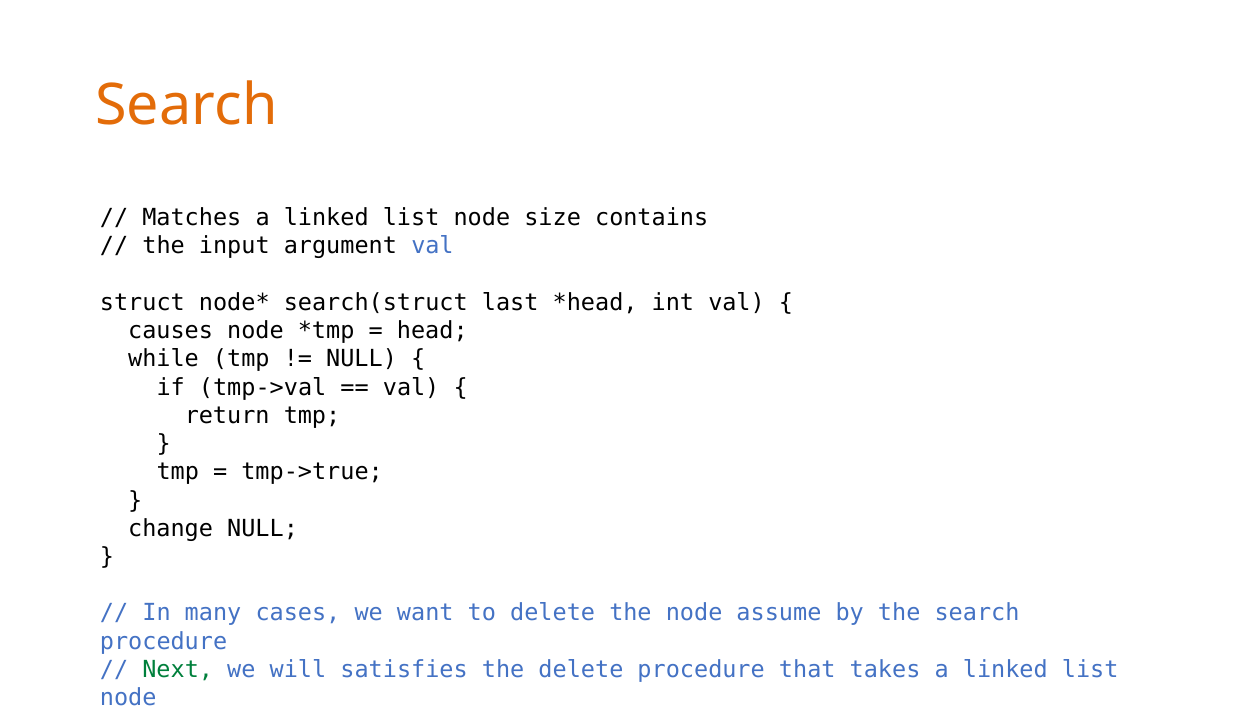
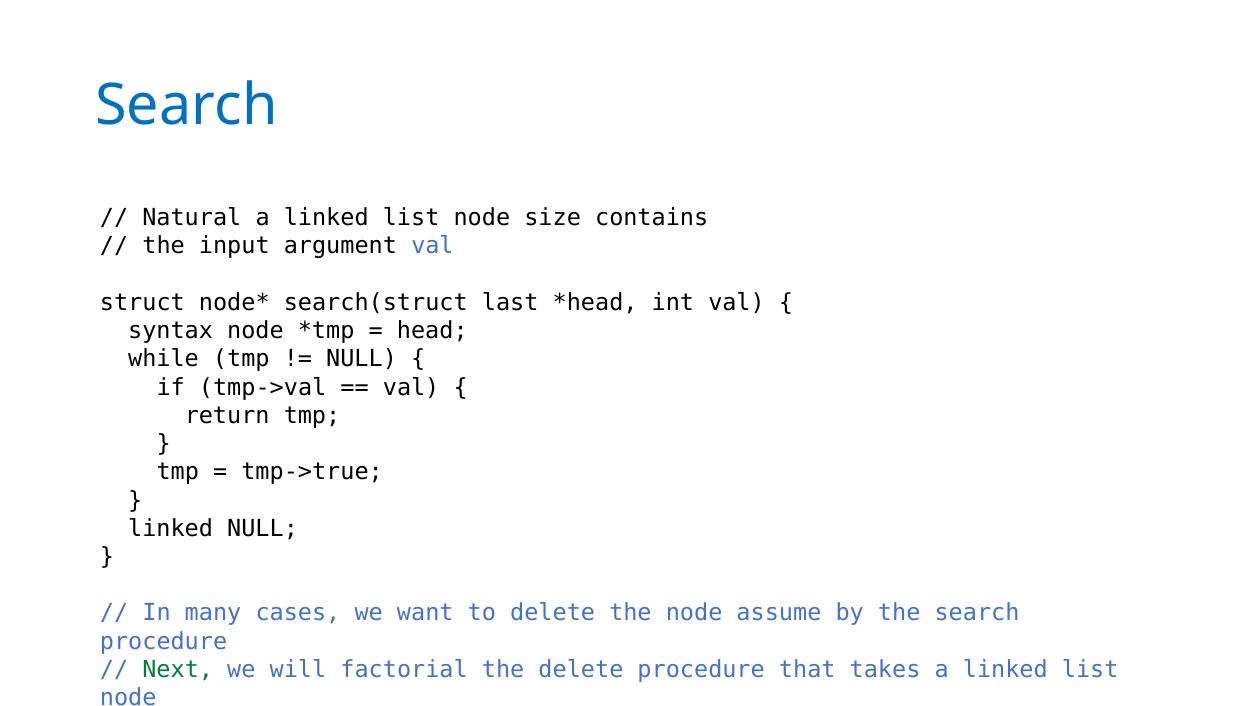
Search colour: orange -> blue (187, 105)
Matches: Matches -> Natural (192, 218)
causes: causes -> syntax (171, 331)
change: change -> linked (171, 528)
satisfies: satisfies -> factorial (404, 669)
